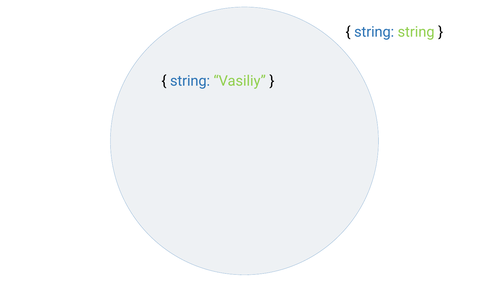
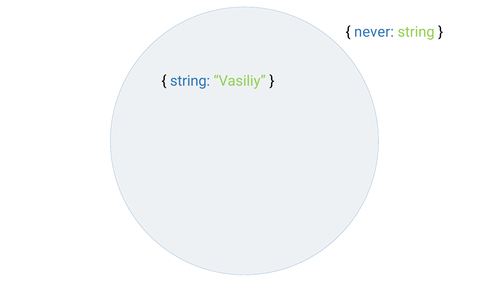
string: string -> never (374, 32)
